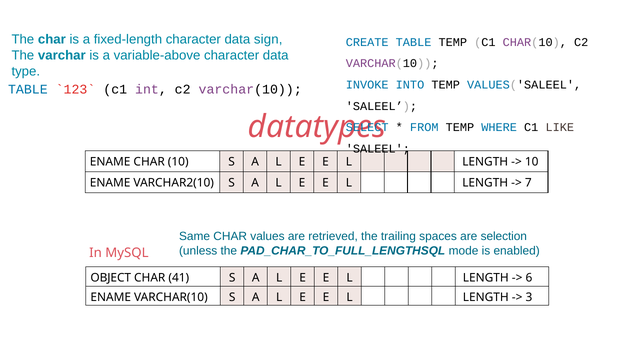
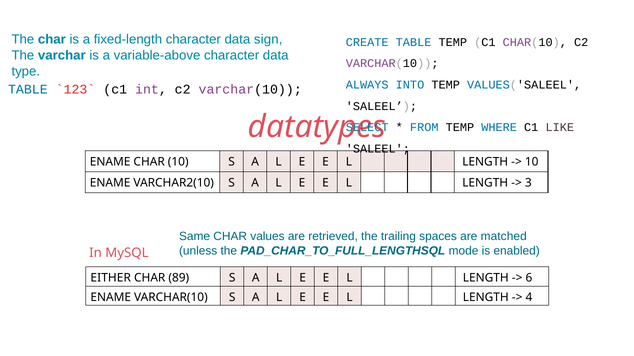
INVOKE: INVOKE -> ALWAYS (367, 85)
7: 7 -> 3 (528, 183)
selection: selection -> matched (504, 237)
OBJECT: OBJECT -> EITHER (111, 278)
41: 41 -> 89 (179, 278)
3: 3 -> 4 (529, 298)
